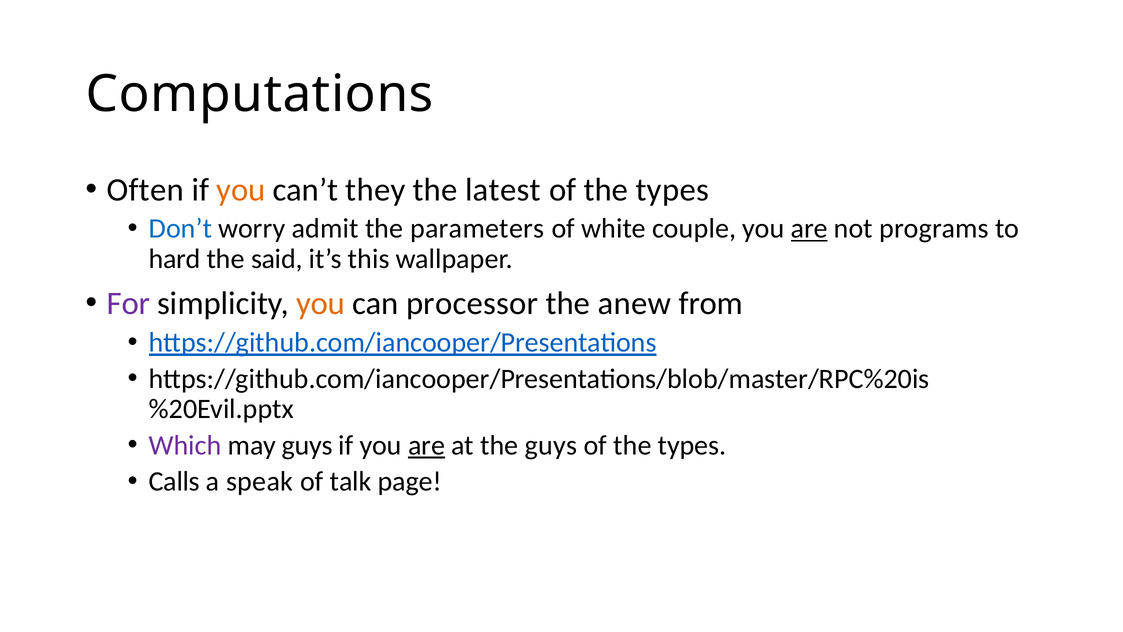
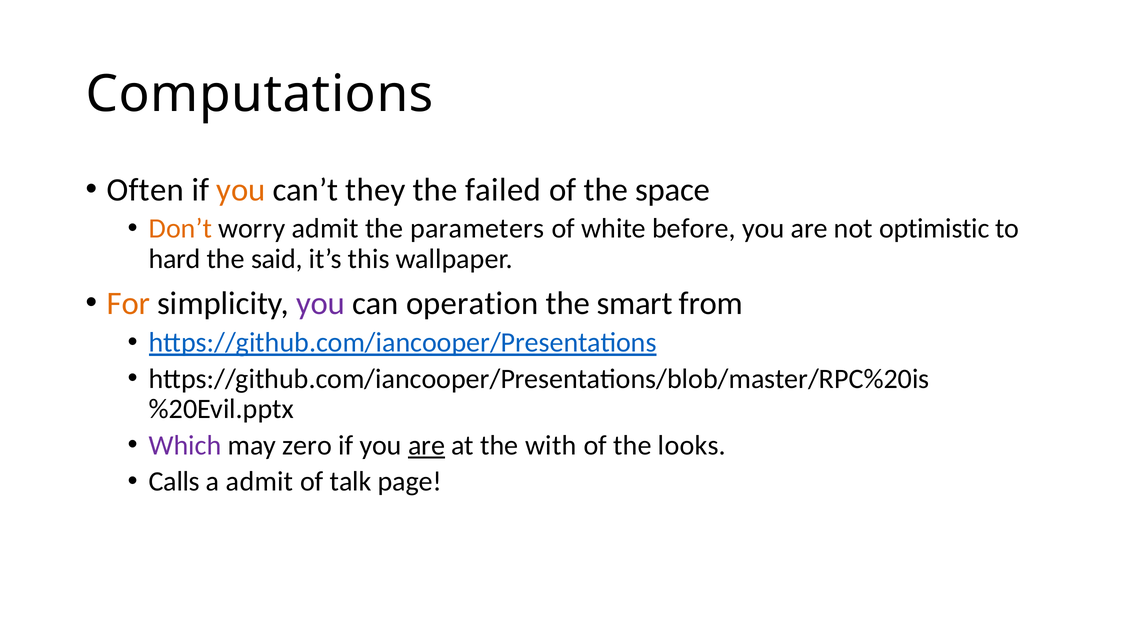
latest: latest -> failed (503, 190)
types: types -> space (673, 190)
Don’t colour: blue -> orange (180, 229)
couple: couple -> before (694, 229)
are underline: present -> none (809, 229)
programs: programs -> optimistic (934, 229)
For colour: purple -> orange (128, 303)
you colour: orange -> purple (321, 303)
processor: processor -> operation (472, 303)
anew: anew -> smart (635, 303)
may guys: guys -> zero (307, 445)
the guys: guys -> with (551, 445)
types: types -> looks (692, 445)
a speak: speak -> admit (260, 481)
